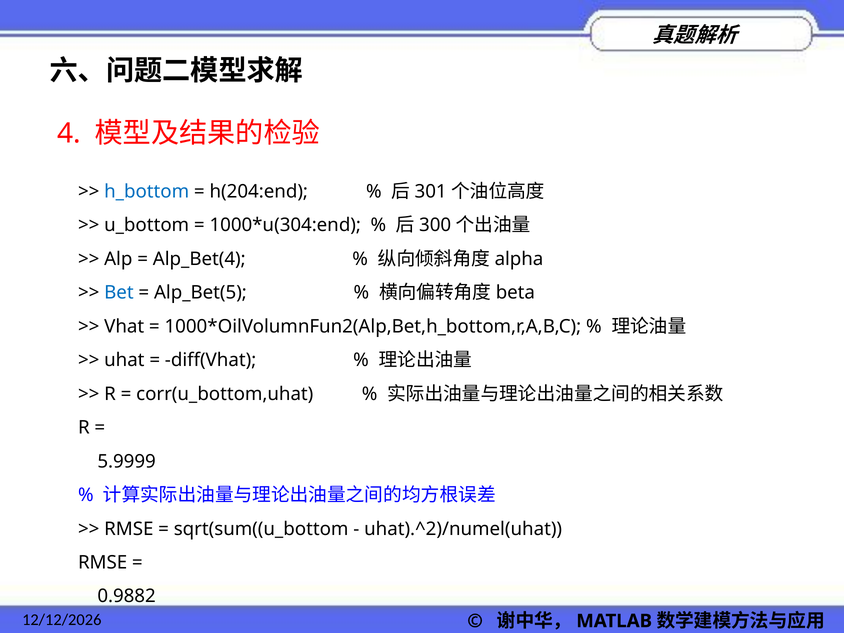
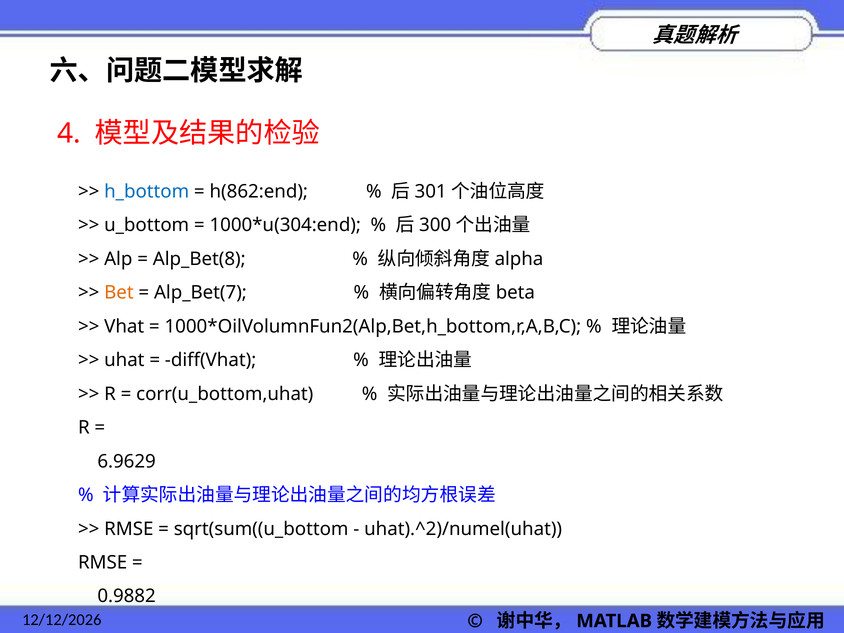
h(204:end: h(204:end -> h(862:end (259, 192)
Alp_Bet(4: Alp_Bet(4 -> Alp_Bet(8 (199, 259)
Bet colour: blue -> orange (119, 293)
Alp_Bet(5: Alp_Bet(5 -> Alp_Bet(7 (200, 293)
5.9999: 5.9999 -> 6.9629 (127, 461)
